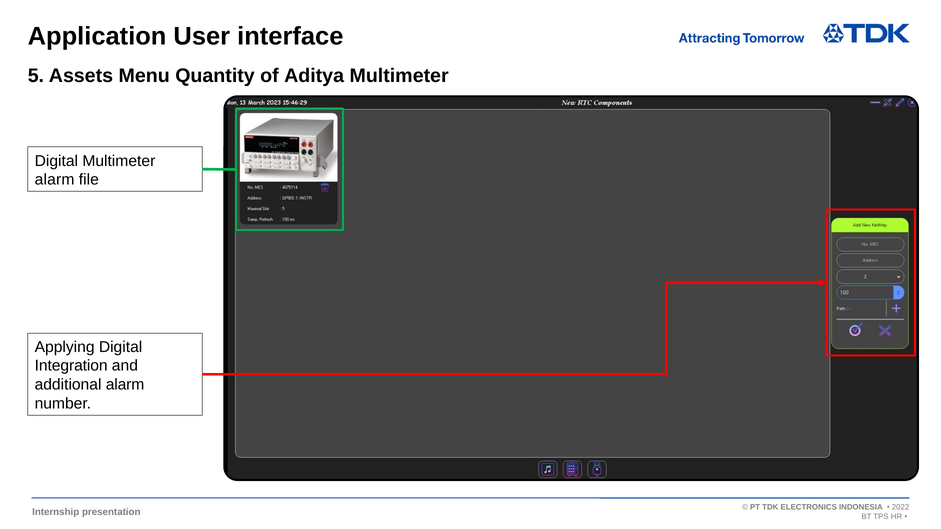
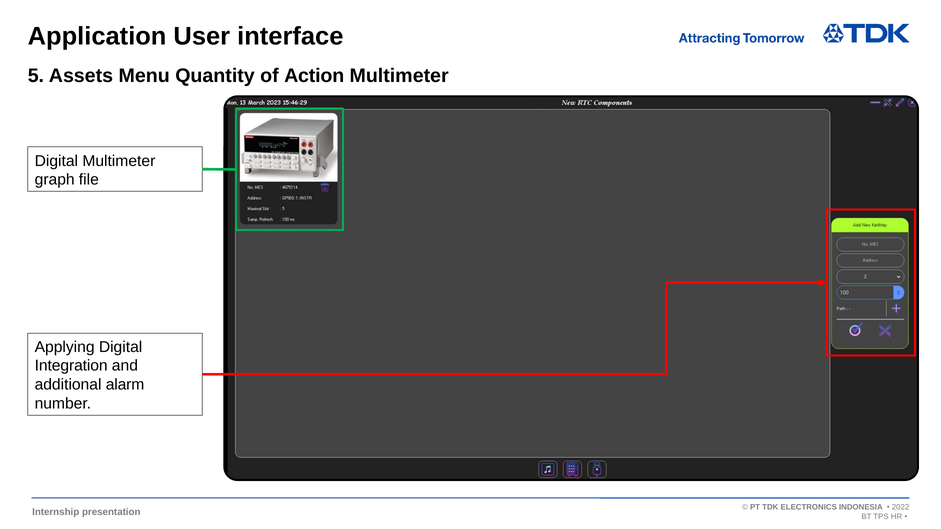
Aditya: Aditya -> Action (314, 76)
alarm: alarm -> graph (55, 180)
